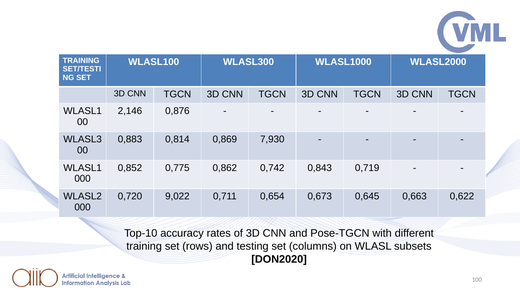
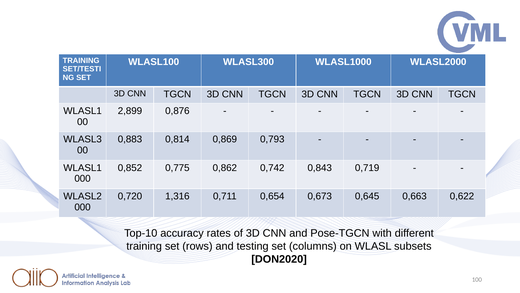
2,146: 2,146 -> 2,899 (130, 111)
7,930: 7,930 -> 0,793 (272, 139)
9,022: 9,022 -> 1,316 (177, 196)
